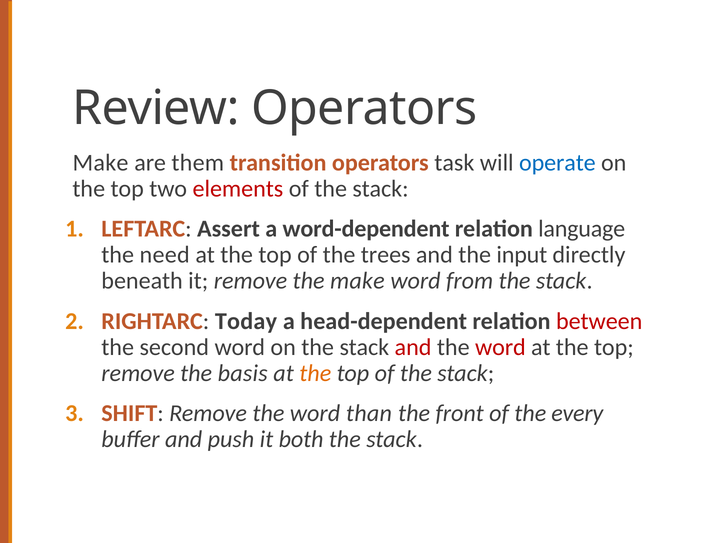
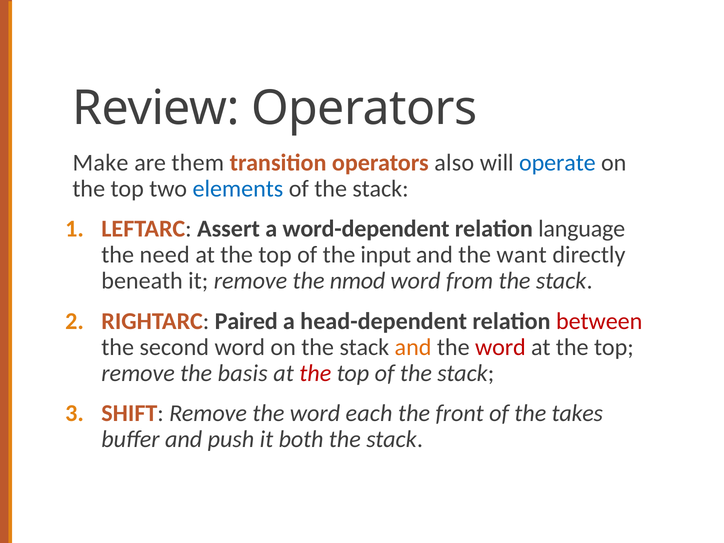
task: task -> also (454, 163)
elements colour: red -> blue (238, 189)
trees: trees -> input (386, 255)
input: input -> want (522, 255)
the make: make -> nmod (358, 281)
Today: Today -> Paired (246, 321)
and colour: red -> orange (413, 347)
the colour: orange -> red (315, 373)
than: than -> each (369, 413)
every: every -> takes (577, 413)
